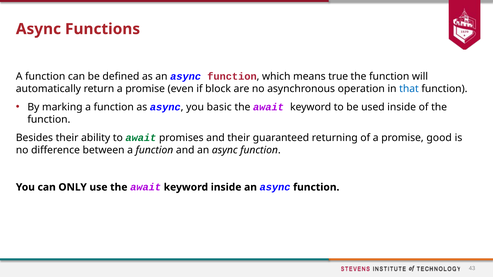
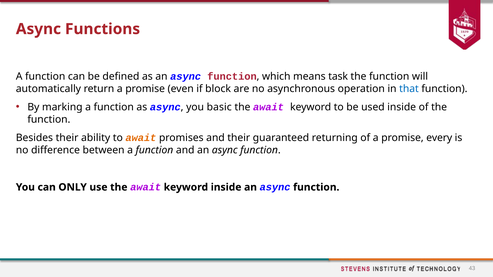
true: true -> task (338, 76)
await colour: green -> orange (141, 138)
good: good -> every (439, 138)
